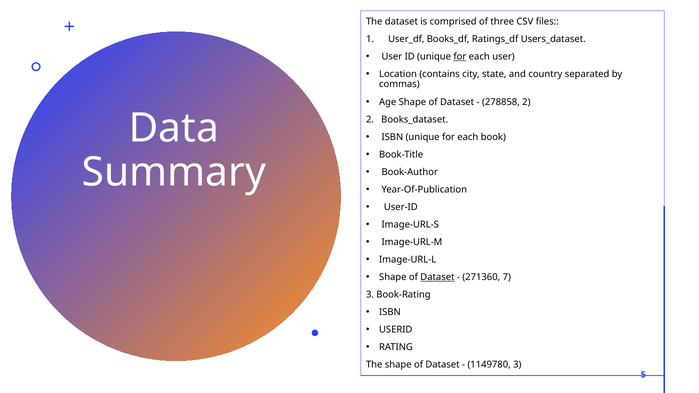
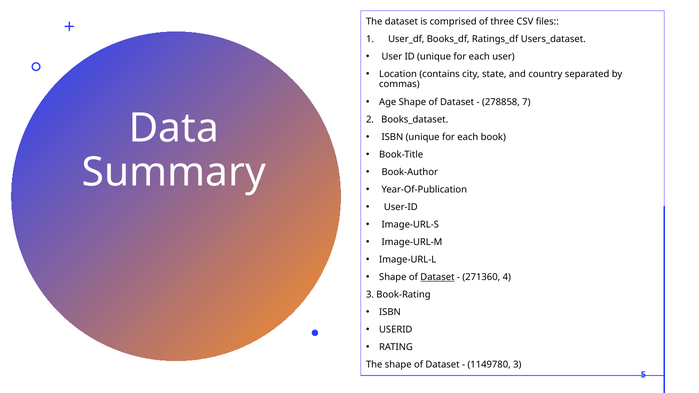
for underline: present -> none (460, 57)
278858 2: 2 -> 7 (526, 102)
7: 7 -> 4 (507, 277)
